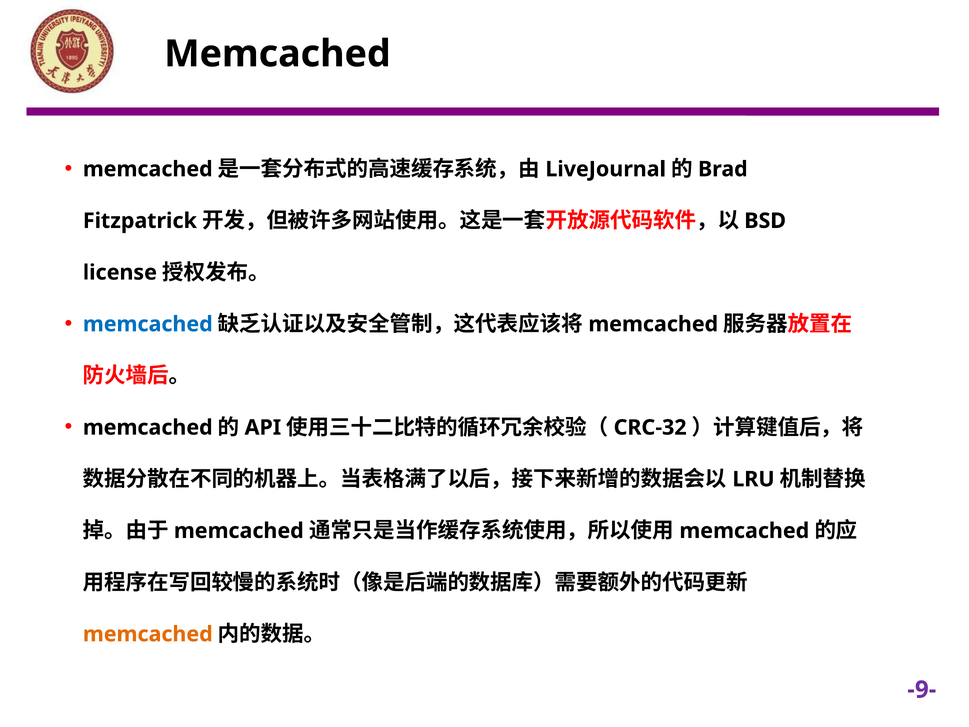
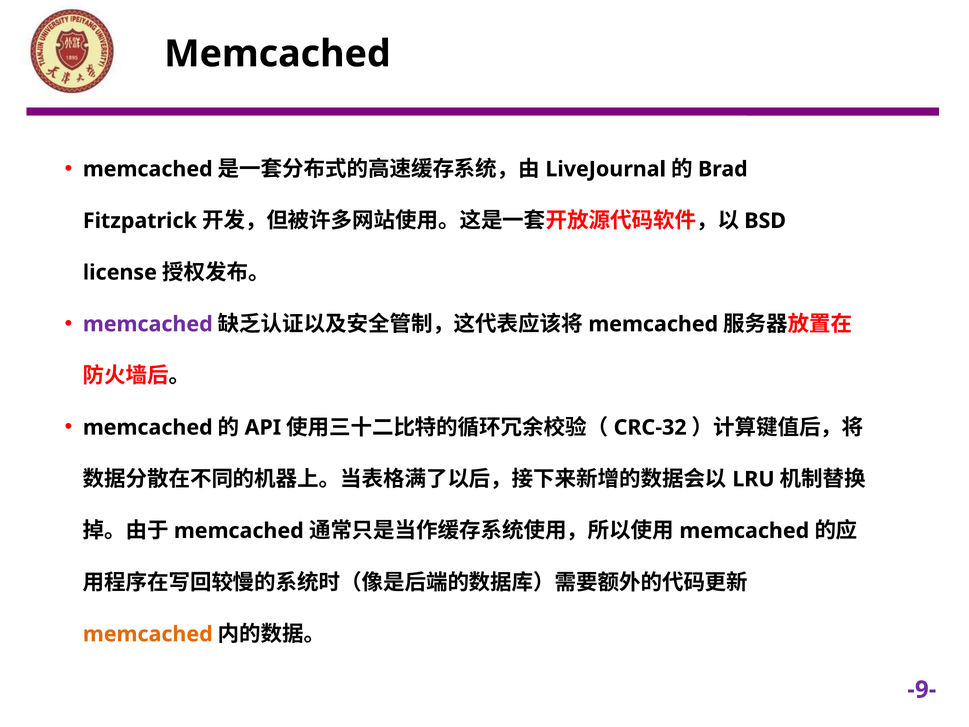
memcached colour: blue -> purple (148, 324)
